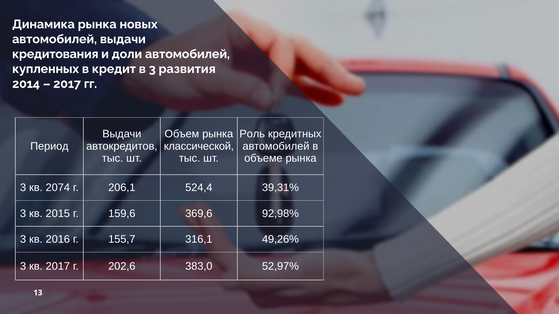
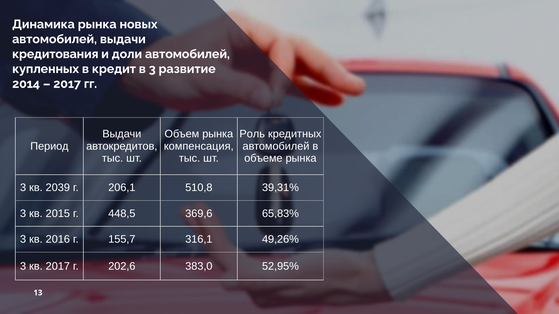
развития: развития -> развитие (187, 69)
классической: классической -> компенсация (199, 146)
2074: 2074 -> 2039 (58, 188)
524,4: 524,4 -> 510,8 (199, 188)
159,6: 159,6 -> 448,5 (122, 214)
92,98%: 92,98% -> 65,83% (280, 214)
52,97%: 52,97% -> 52,95% (280, 267)
